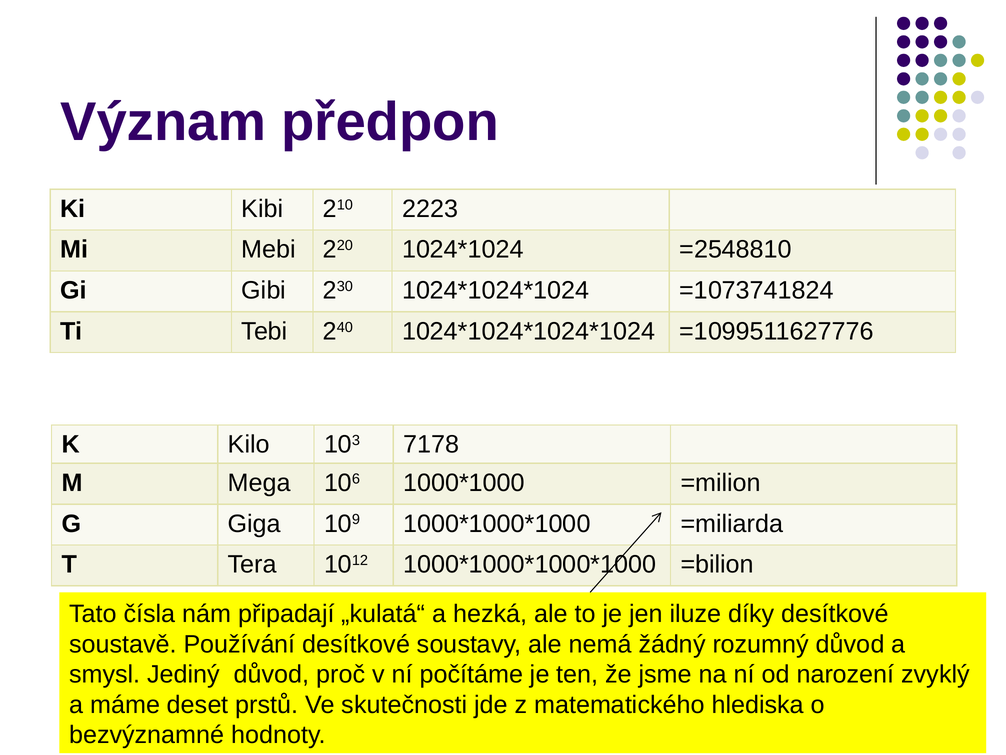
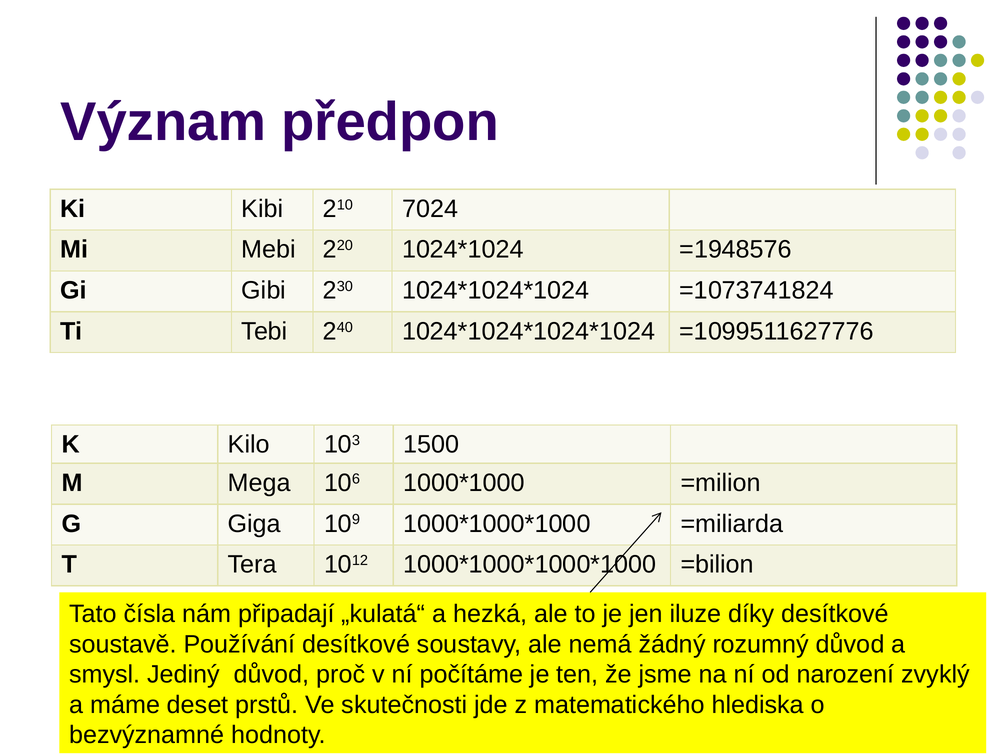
2223: 2223 -> 7024 (430, 209)
=2548810: =2548810 -> =1948576 (736, 249)
7178: 7178 -> 1500 (431, 444)
